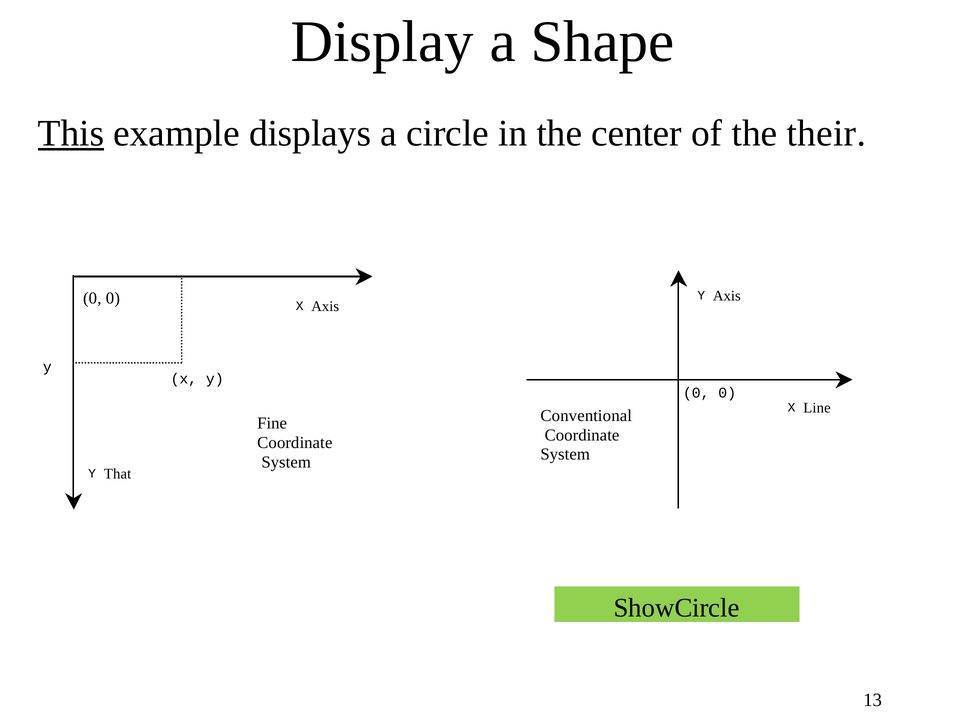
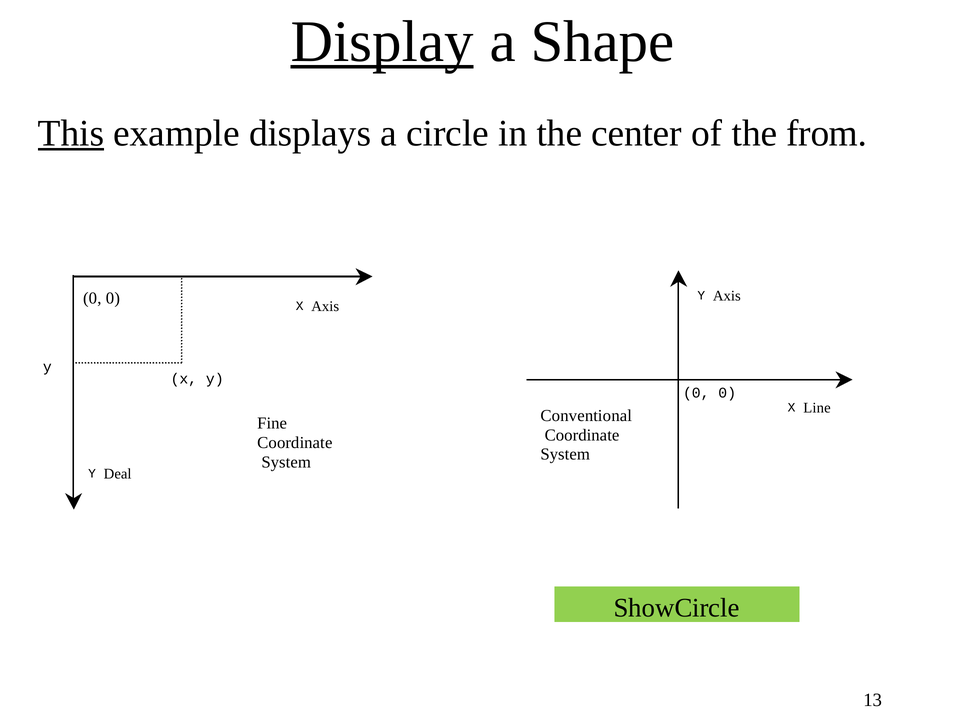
Display underline: none -> present (382, 42)
their: their -> from (827, 133)
That: That -> Deal (118, 474)
